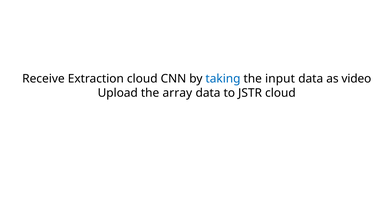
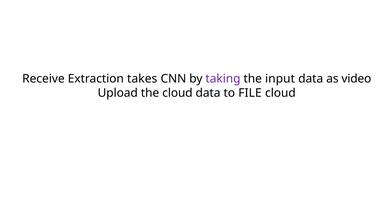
Extraction cloud: cloud -> takes (142, 79)
taking colour: blue -> purple (223, 79)
the array: array -> cloud (177, 93)
JSTR: JSTR -> FILE (250, 93)
